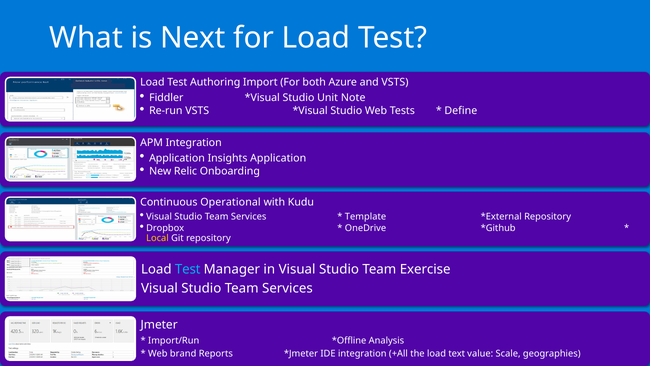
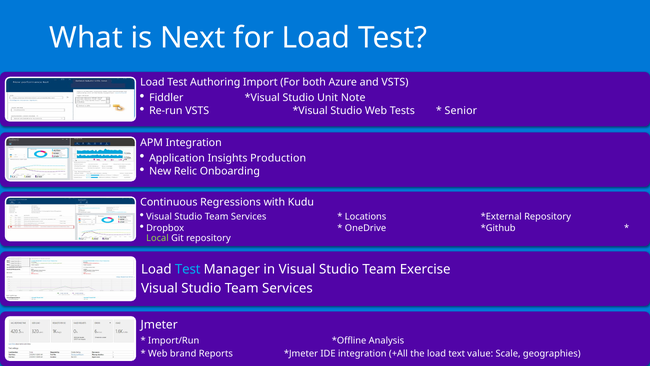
Define: Define -> Senior (461, 111)
Insights Application: Application -> Production (278, 158)
Operational: Operational -> Regressions (231, 202)
Template: Template -> Locations (366, 216)
Local colour: yellow -> light green (157, 238)
